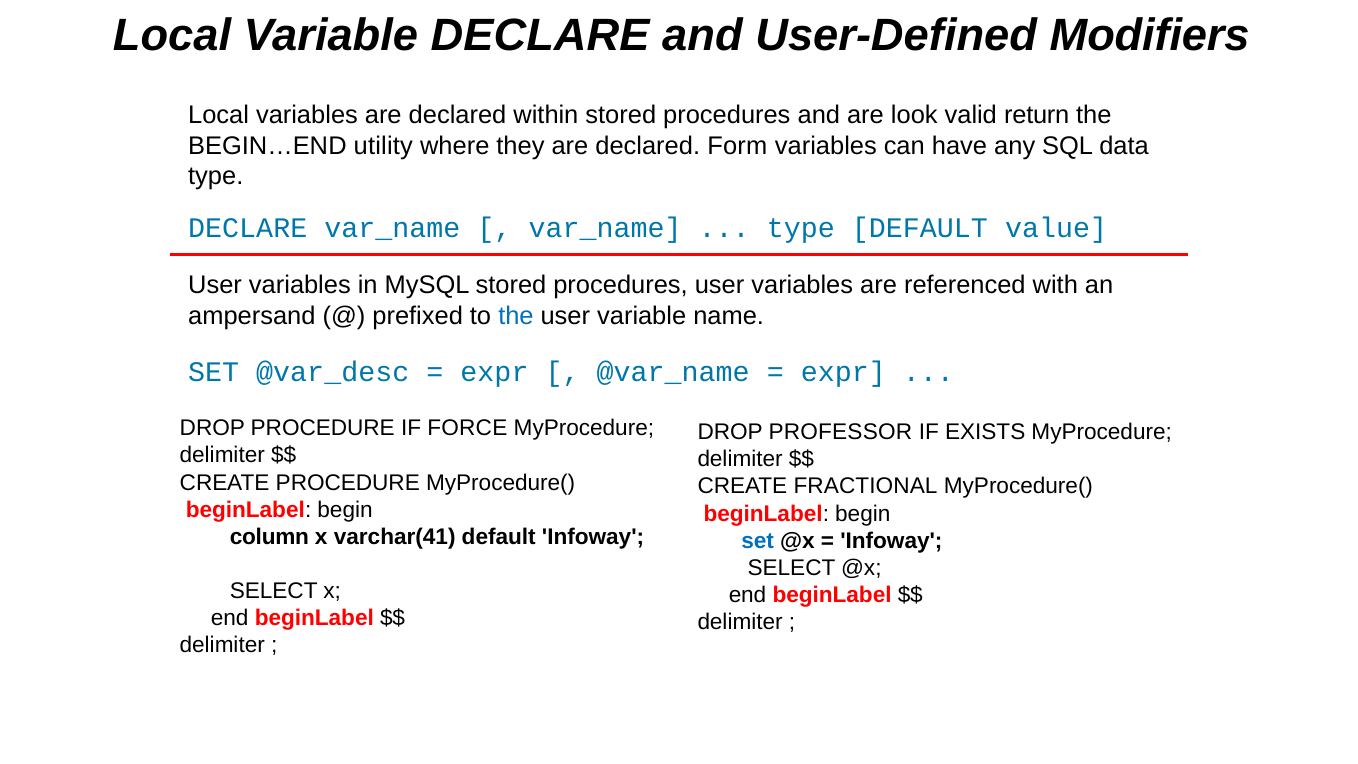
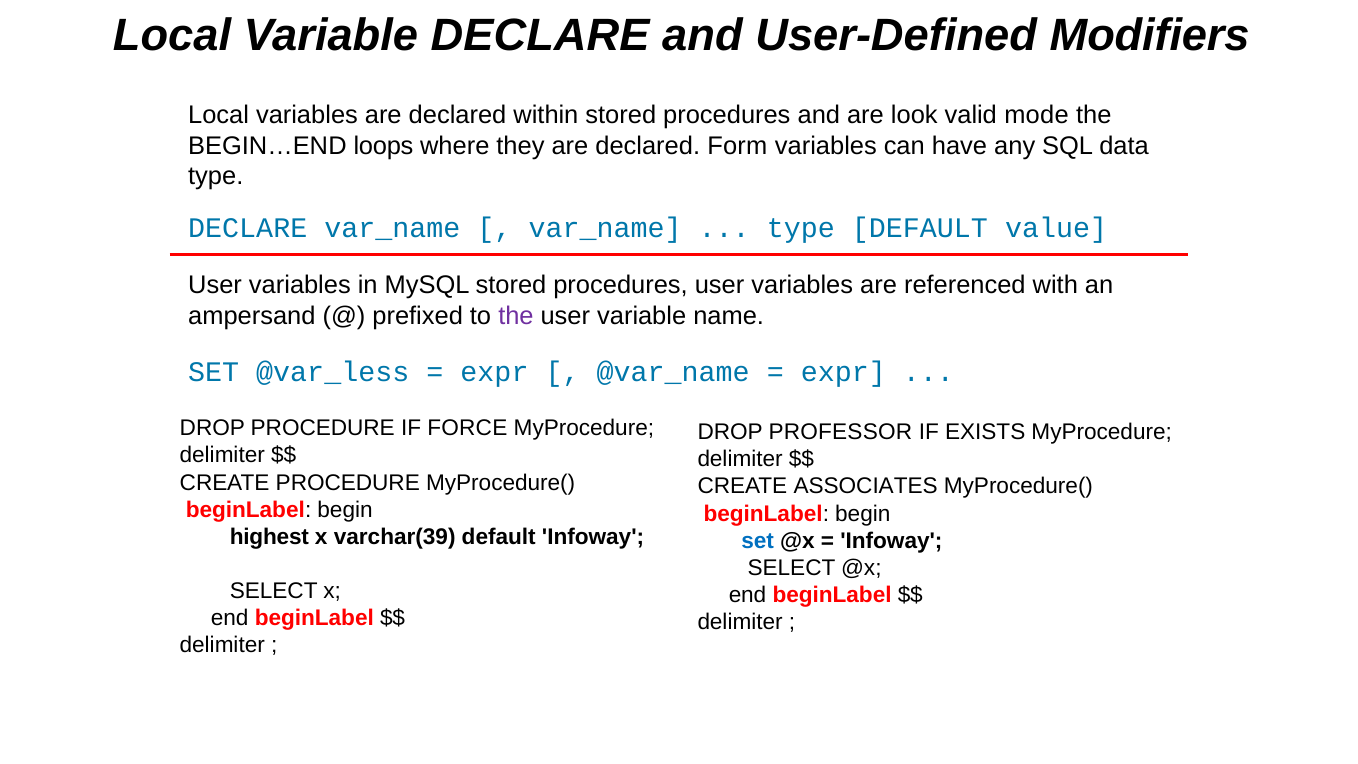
return: return -> mode (1036, 115)
utility: utility -> loops (384, 146)
the colour: blue -> purple (516, 316)
@var_desc: @var_desc -> @var_less (333, 372)
FRACTIONAL: FRACTIONAL -> ASSOCIATES (866, 486)
column: column -> highest (269, 537)
varchar(41: varchar(41 -> varchar(39 (395, 537)
